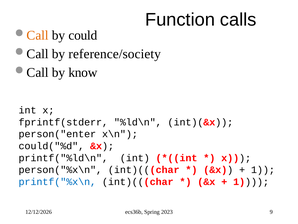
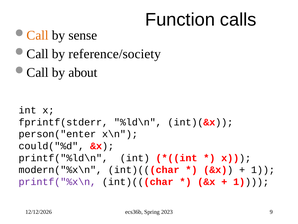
could: could -> sense (83, 35)
know: know -> about (83, 72)
person("%x\n: person("%x\n -> modern("%x\n (60, 170)
printf("%x\n colour: blue -> purple (57, 181)
